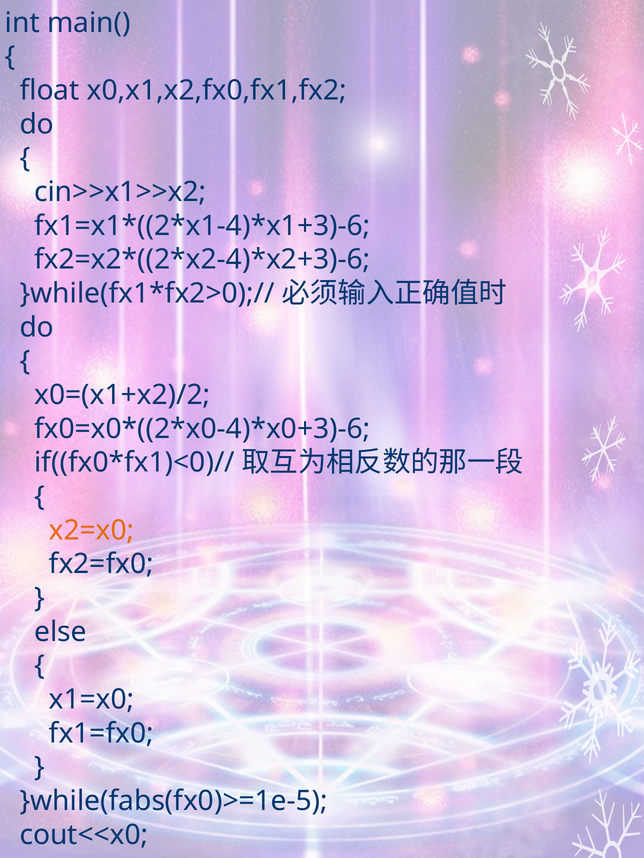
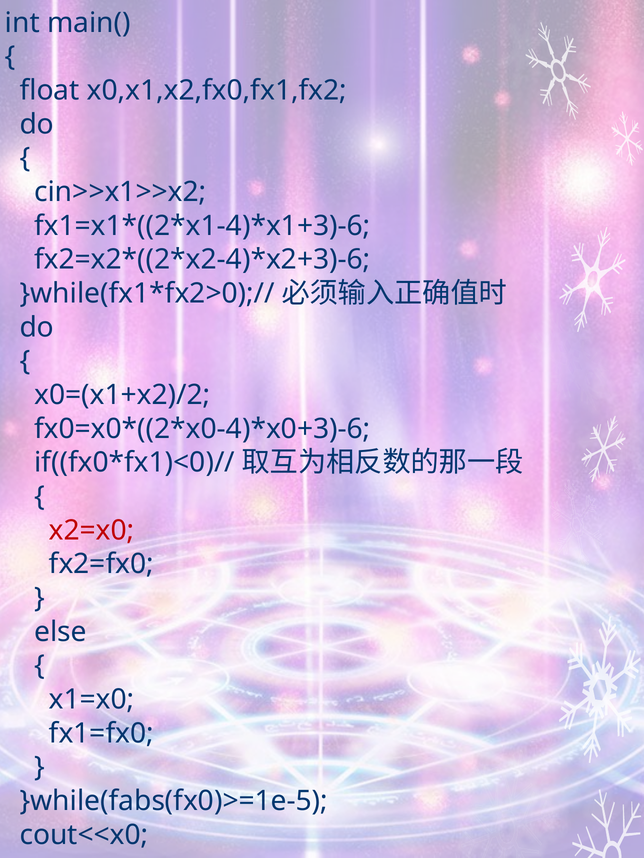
x2=x0 colour: orange -> red (92, 531)
